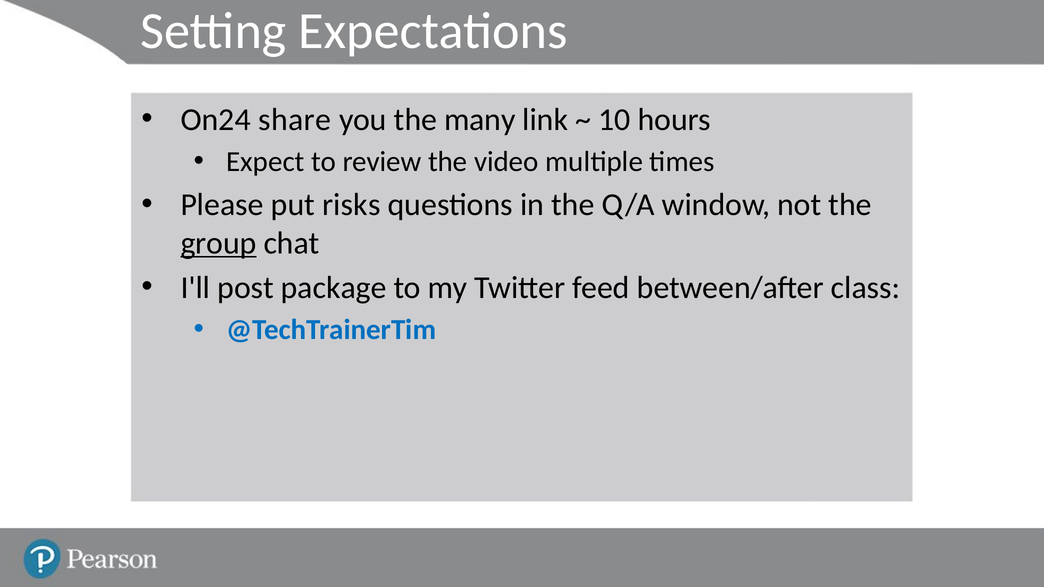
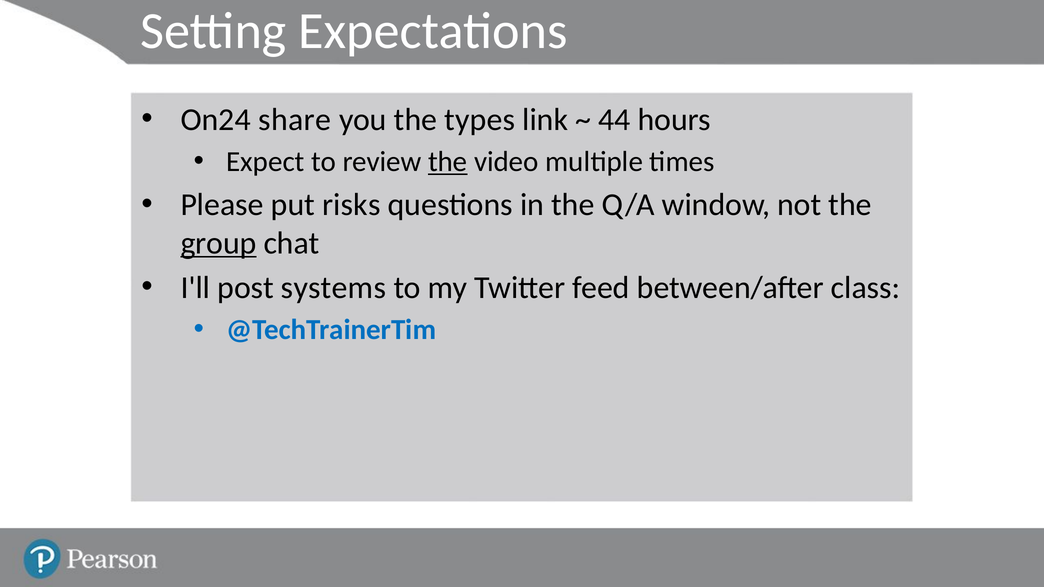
many: many -> types (480, 120)
10: 10 -> 44 (614, 120)
the underline: none -> present (448, 162)
package: package -> systems (333, 288)
